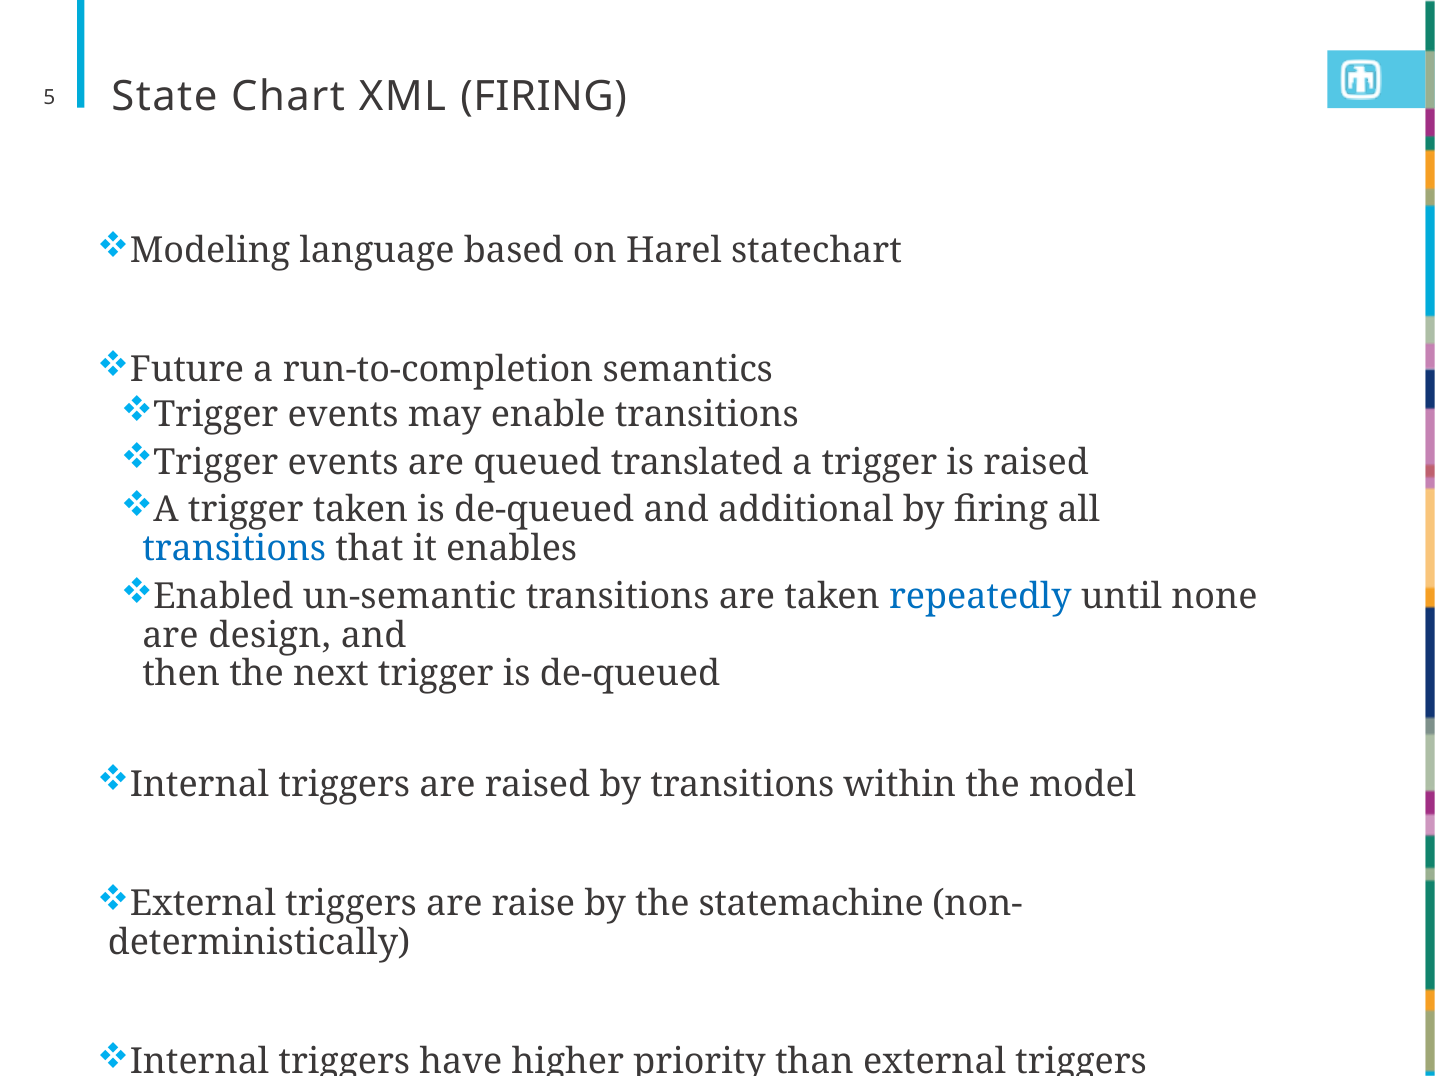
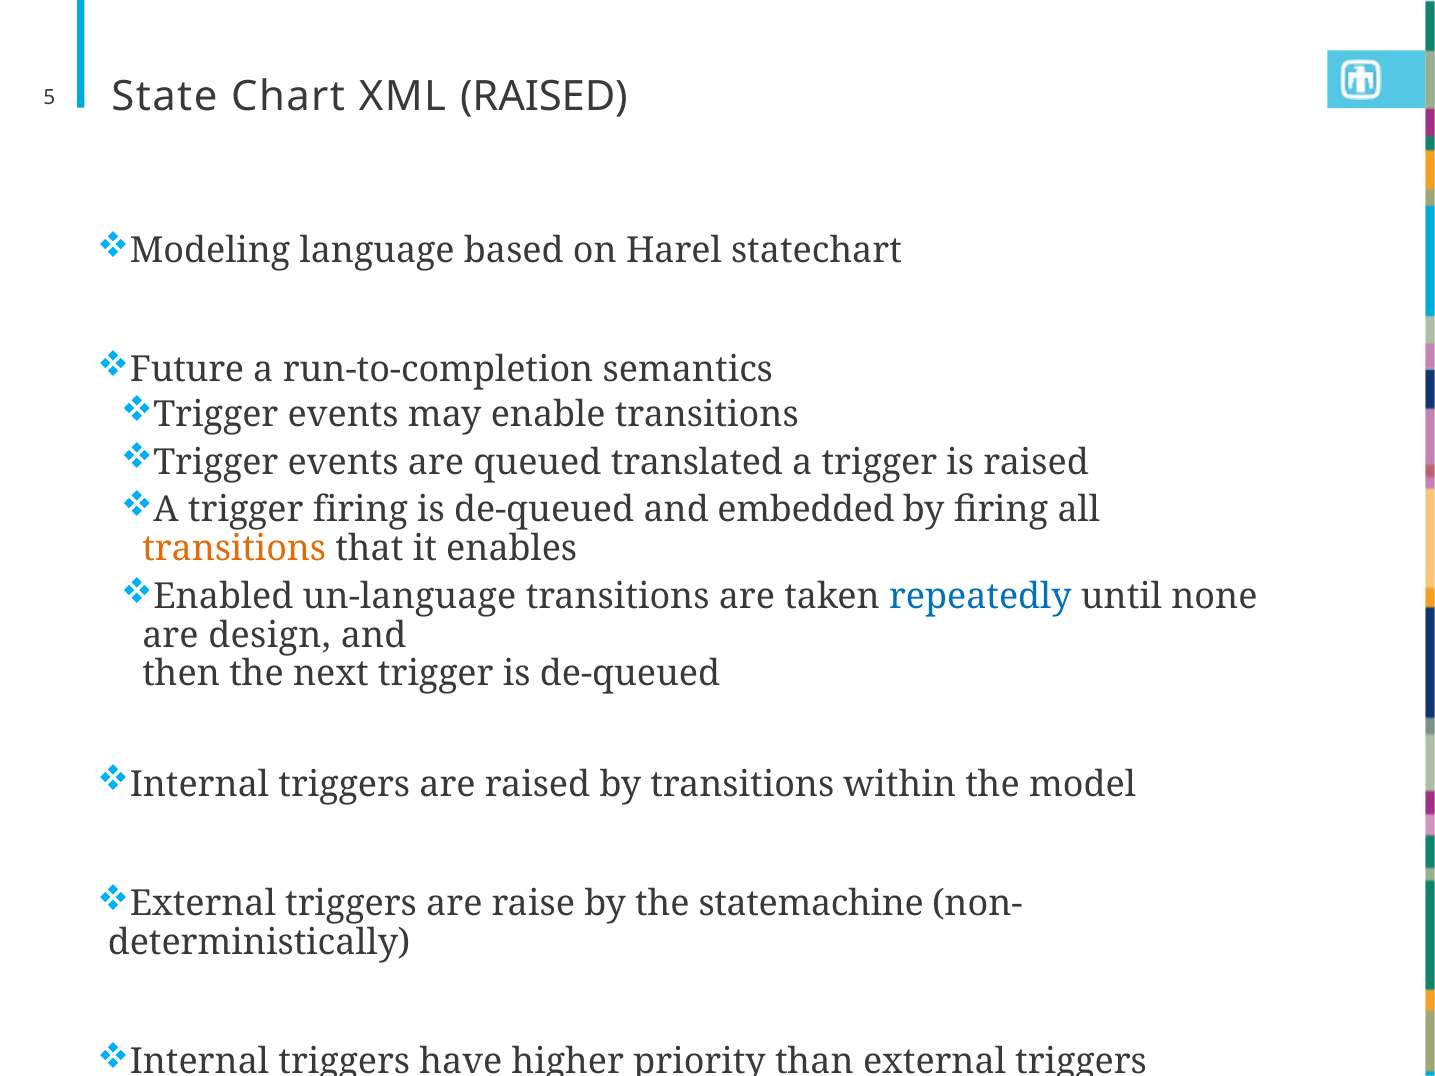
XML FIRING: FIRING -> RAISED (544, 96)
trigger taken: taken -> firing (360, 510)
additional: additional -> embedded (806, 510)
transitions colour: blue -> orange (234, 549)
un-semantic: un-semantic -> un-language (410, 597)
